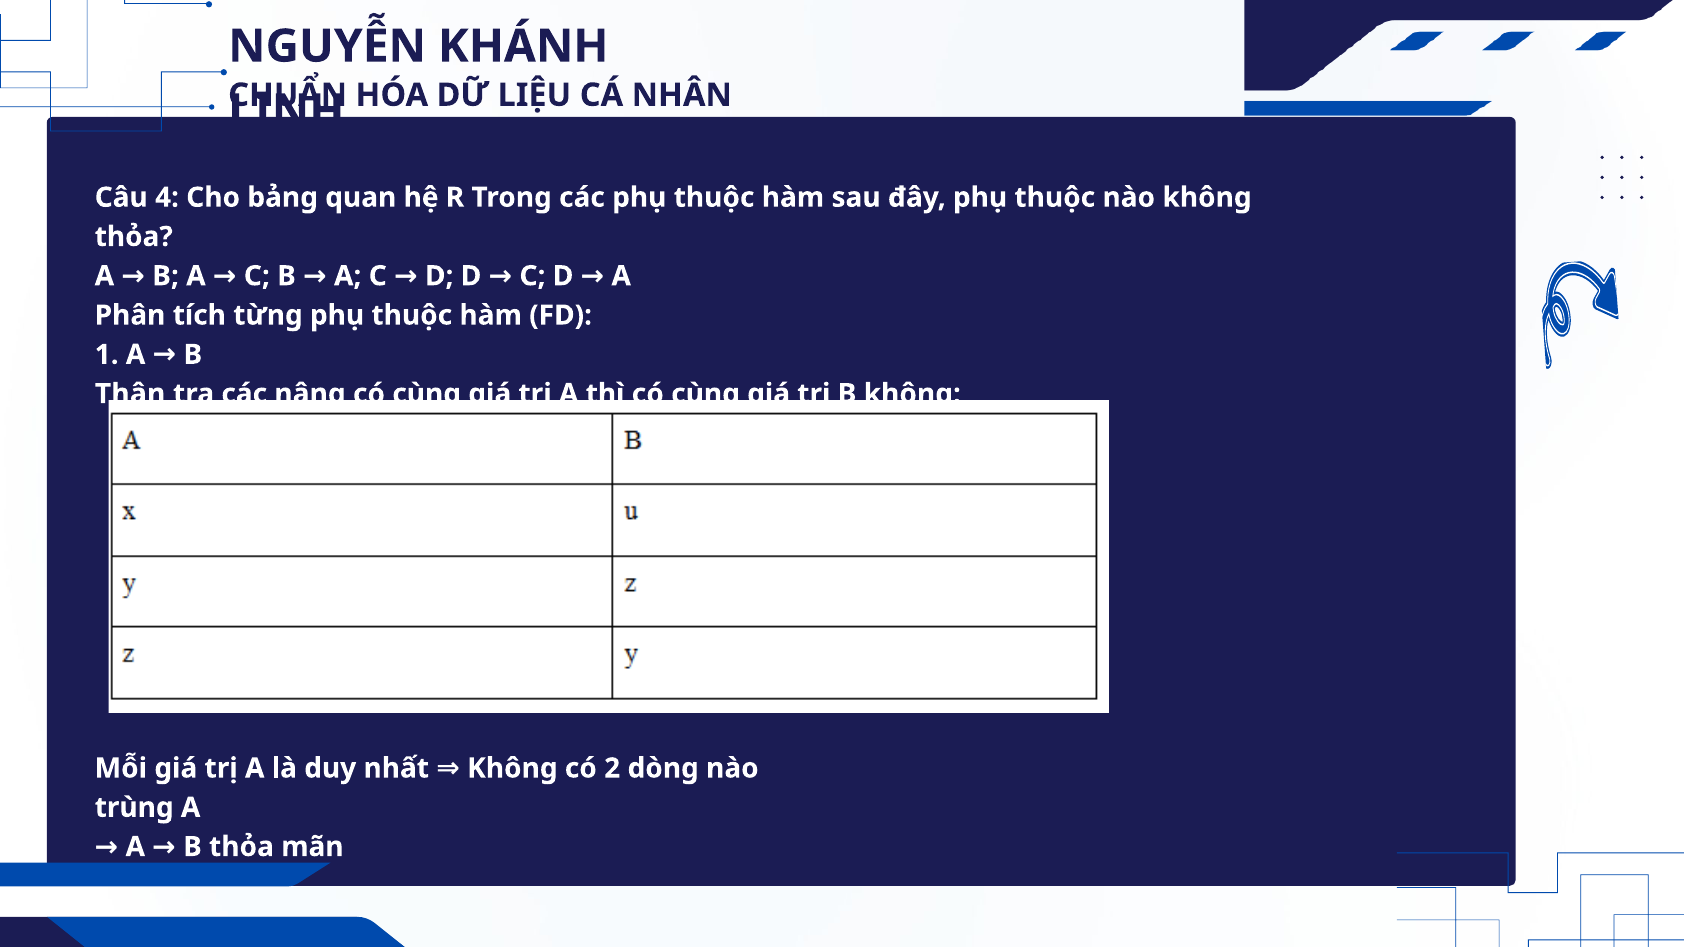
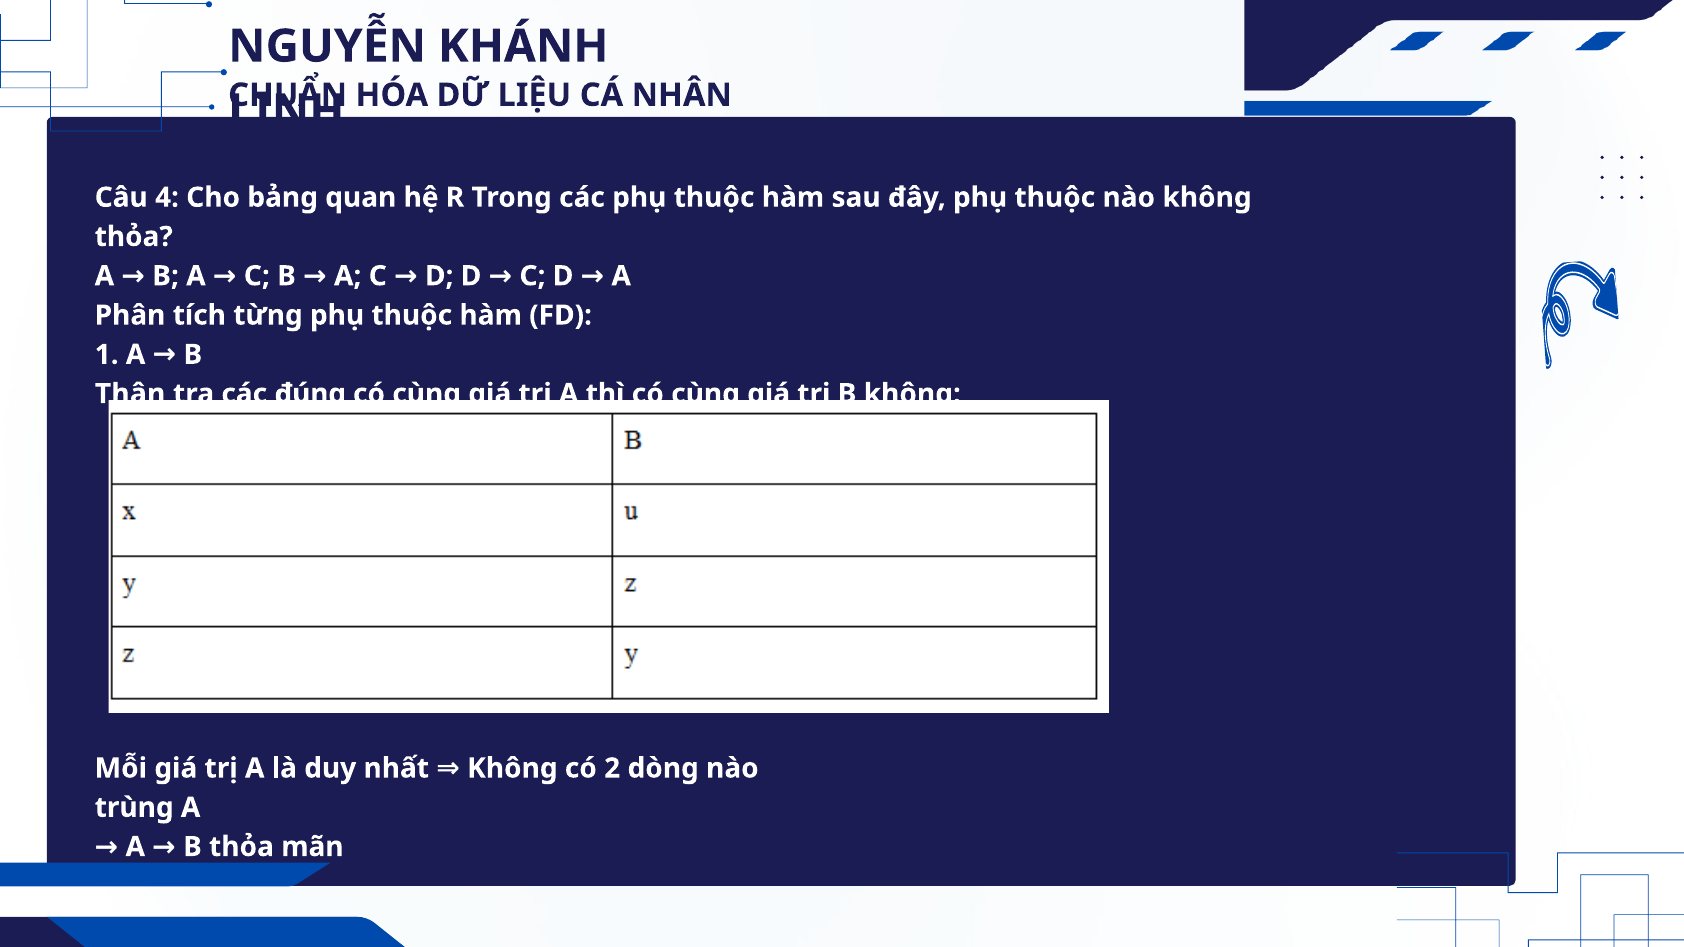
nâng: nâng -> đúng (310, 394)
